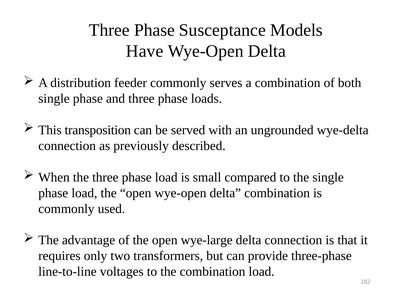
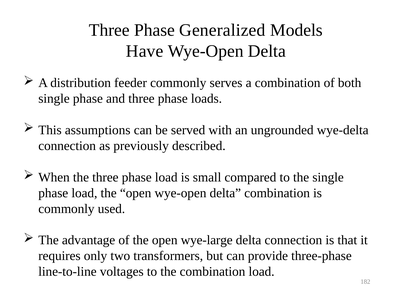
Susceptance: Susceptance -> Generalized (222, 30)
transposition: transposition -> assumptions (98, 130)
